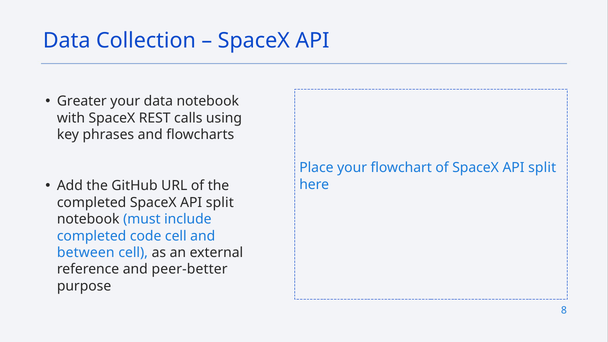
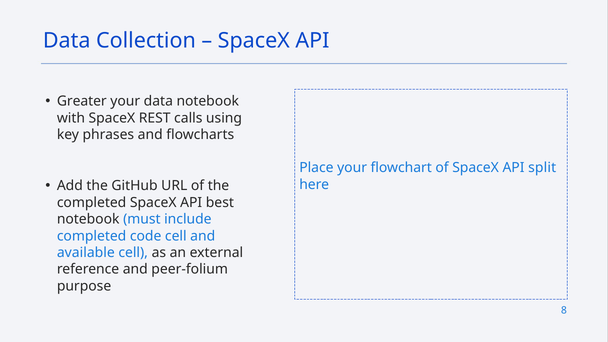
completed SpaceX API split: split -> best (220, 203)
between: between -> available (86, 253)
peer-better: peer-better -> peer-folium (190, 269)
